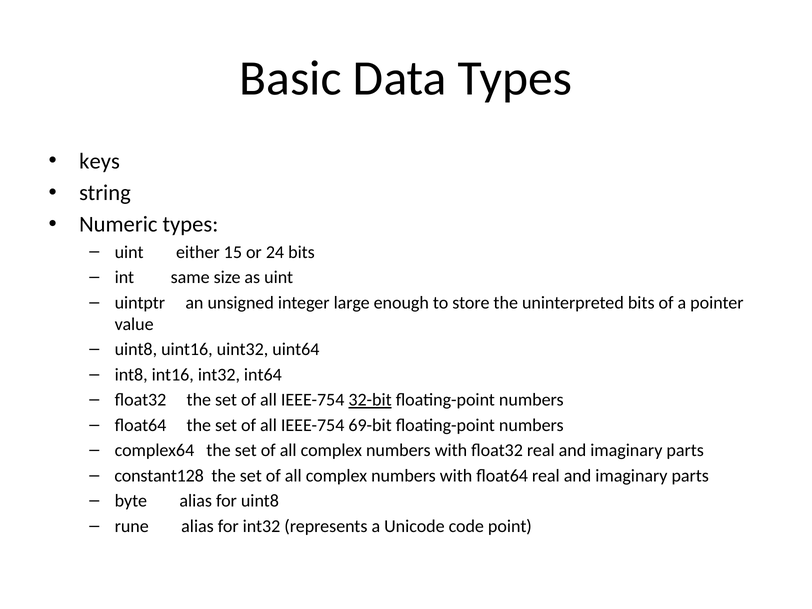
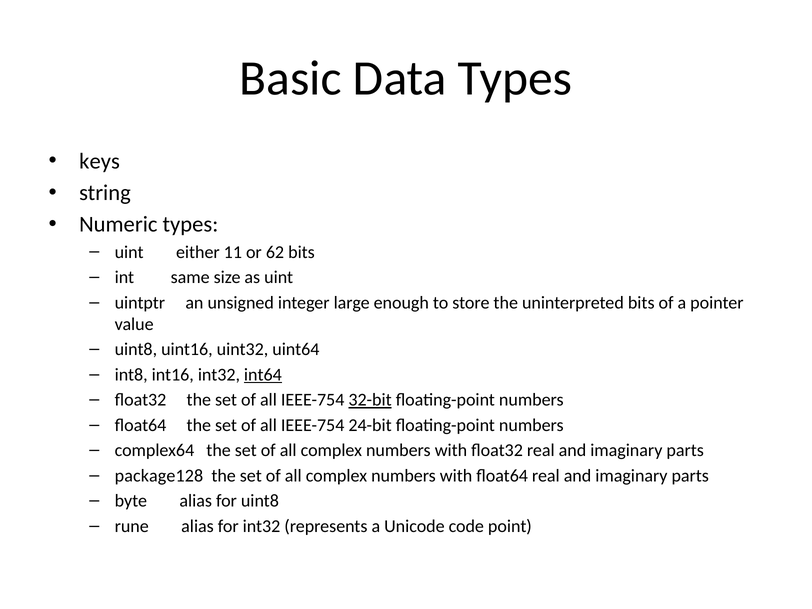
15: 15 -> 11 (233, 252)
24: 24 -> 62 (275, 252)
int64 underline: none -> present (263, 375)
69-bit: 69-bit -> 24-bit (370, 425)
constant128: constant128 -> package128 (159, 476)
